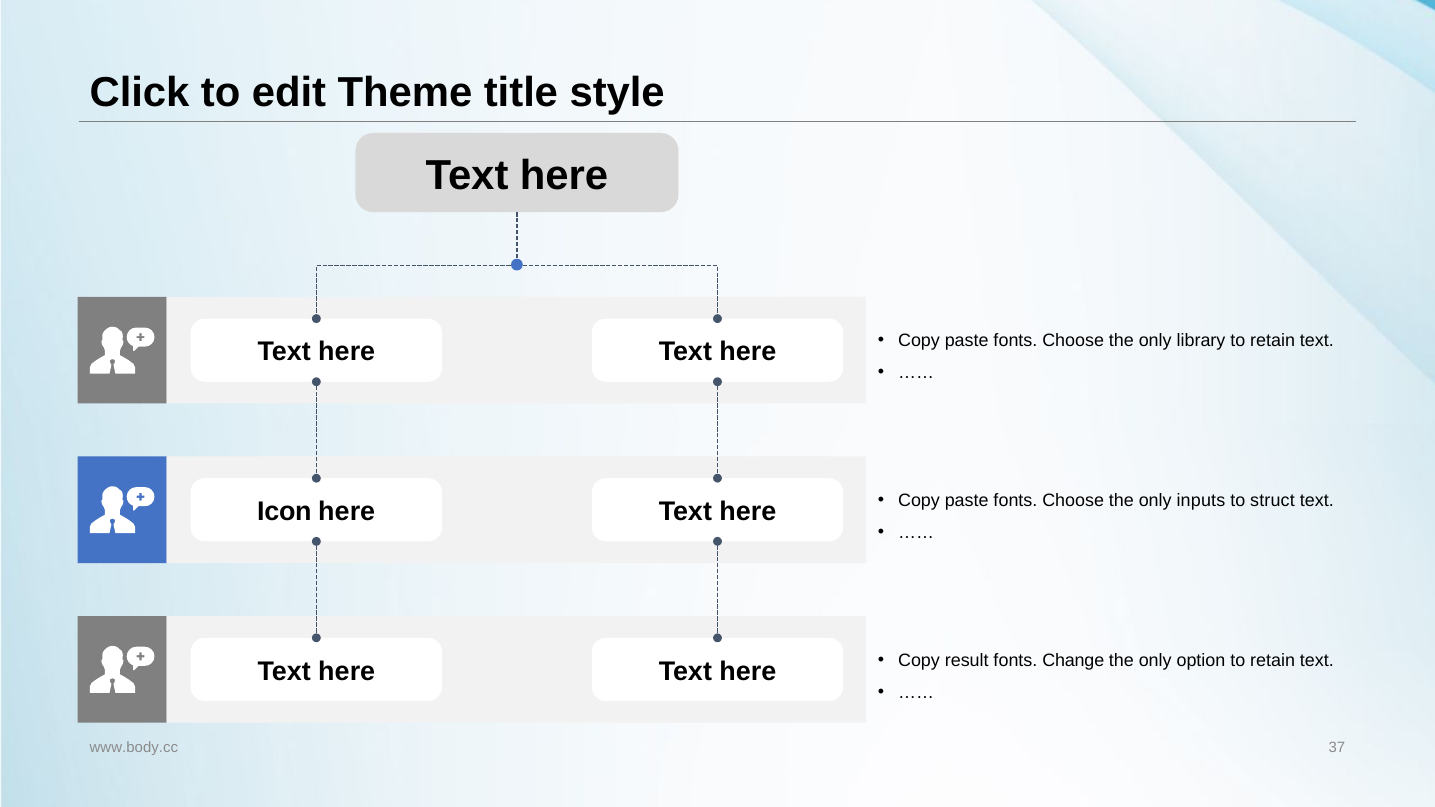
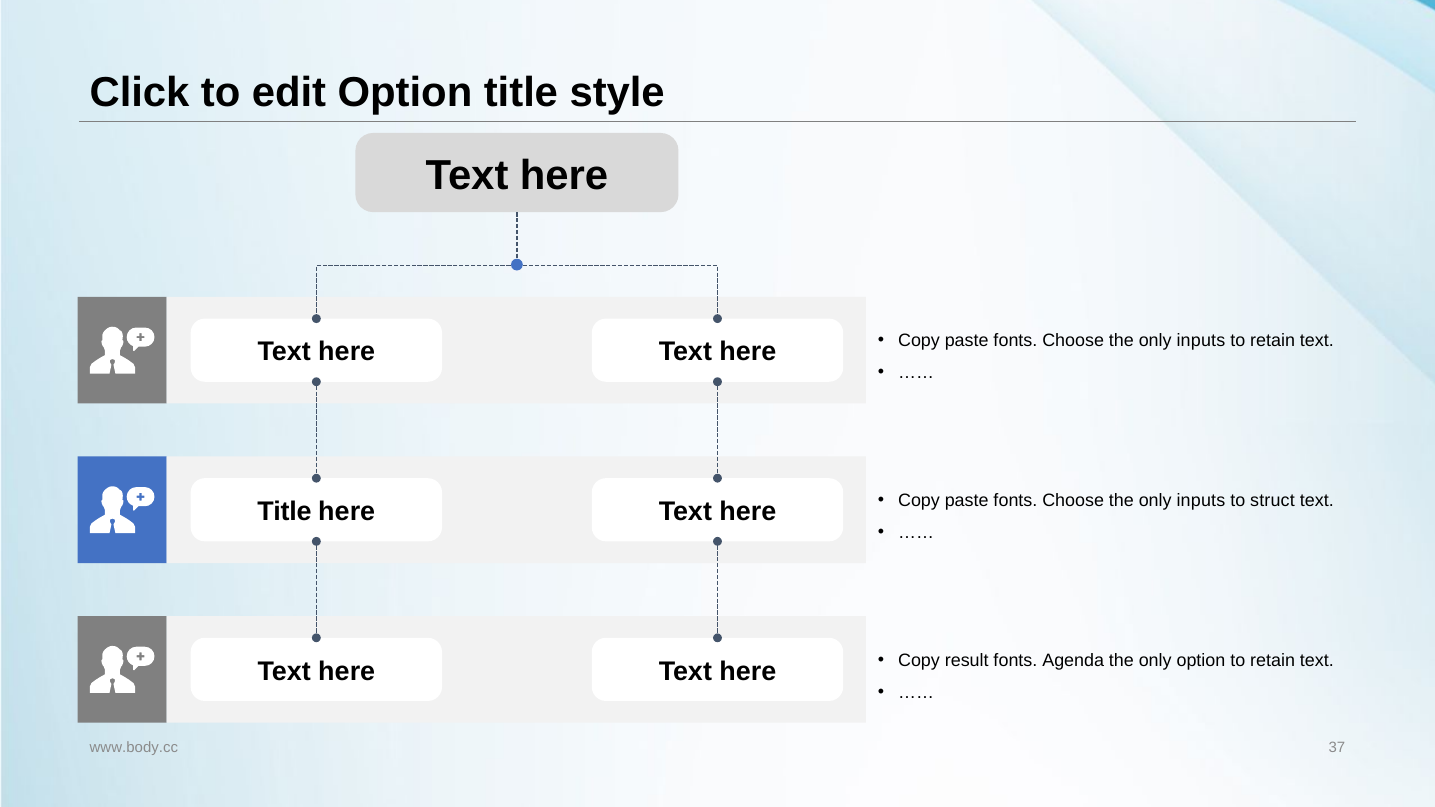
edit Theme: Theme -> Option (405, 93)
library: library -> inputs (1201, 340)
Icon: Icon -> Title (284, 512)
Change: Change -> Agenda (1073, 660)
